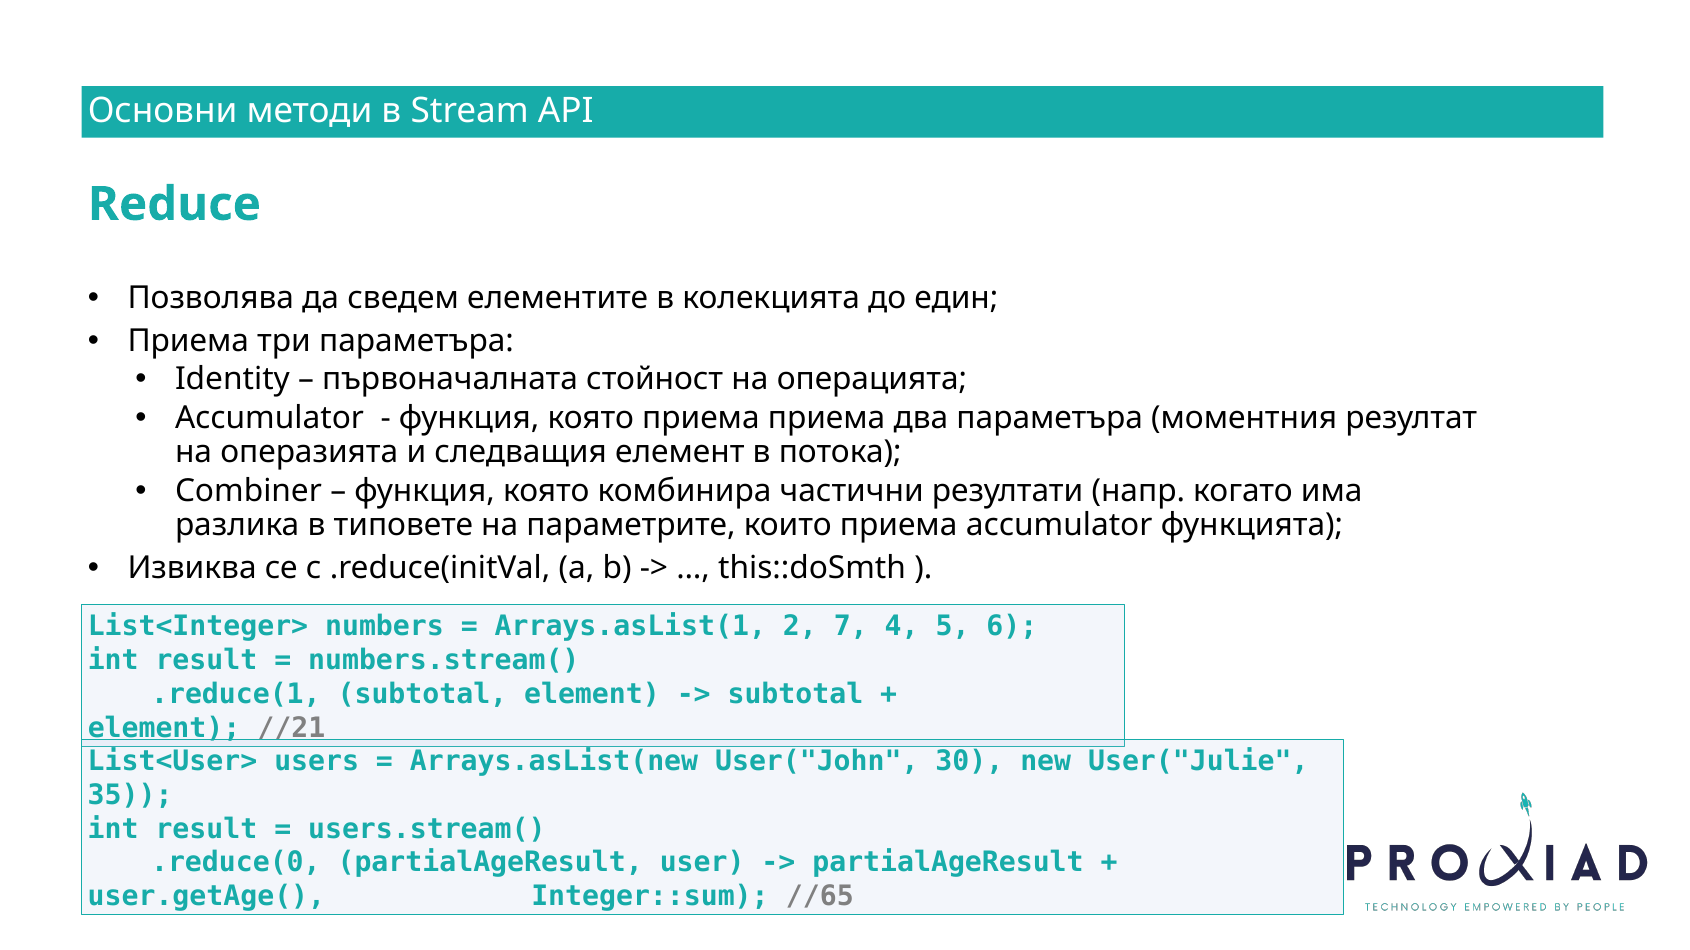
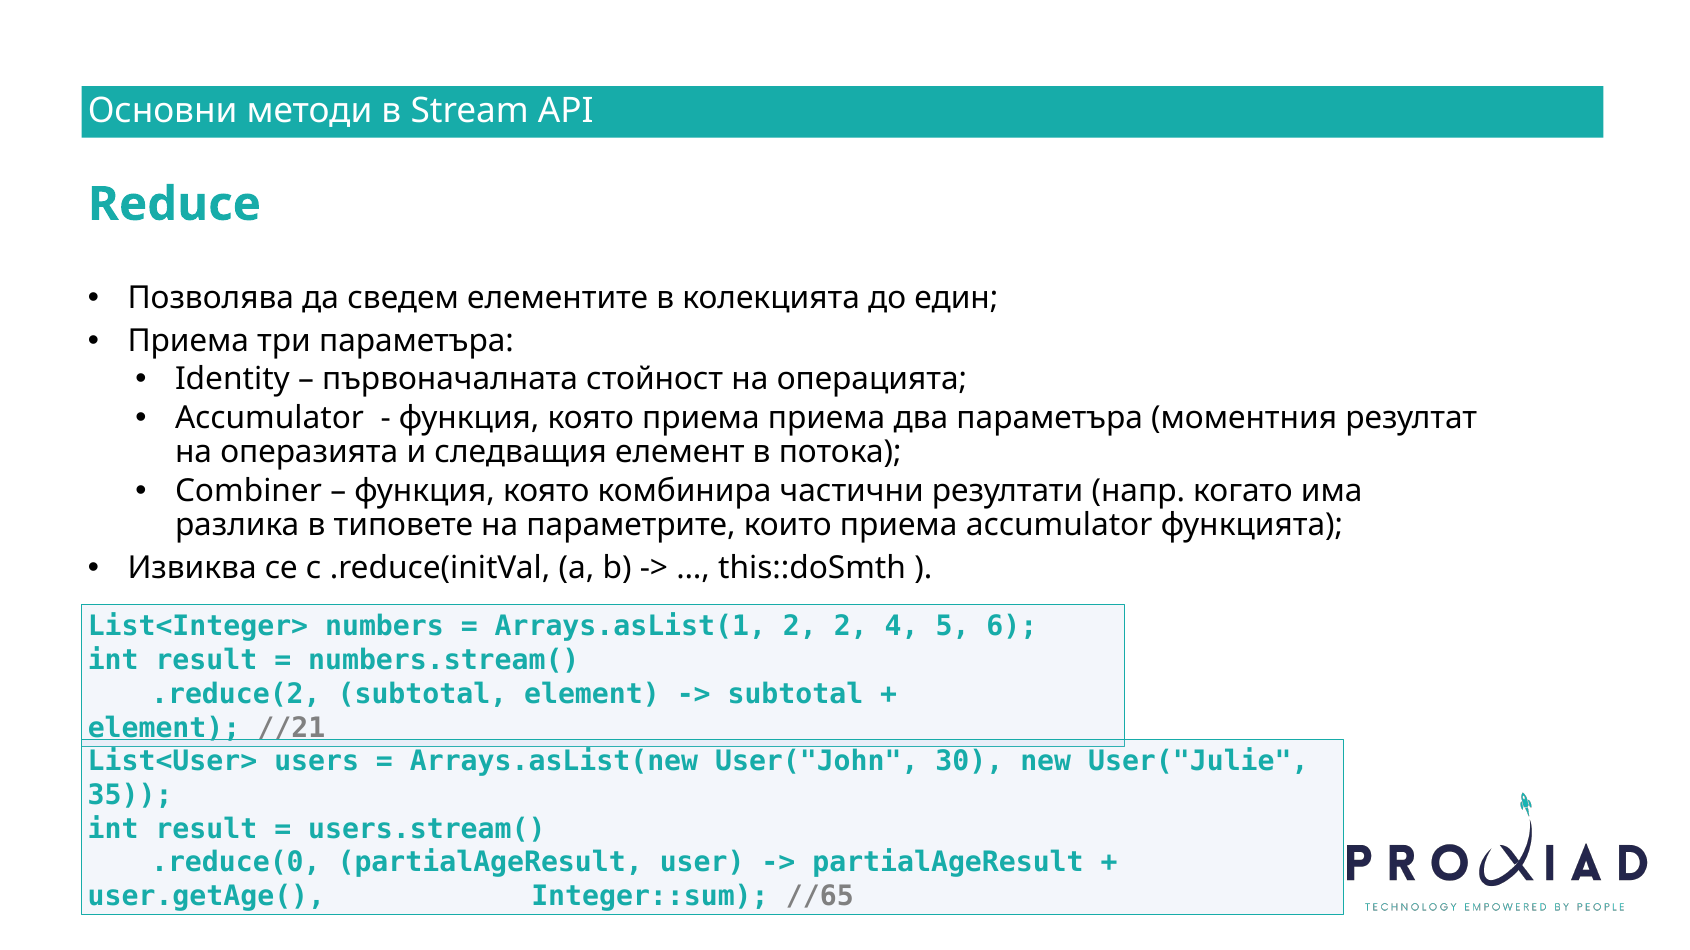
2 7: 7 -> 2 (851, 627)
.reduce(1: .reduce(1 -> .reduce(2 (236, 695)
